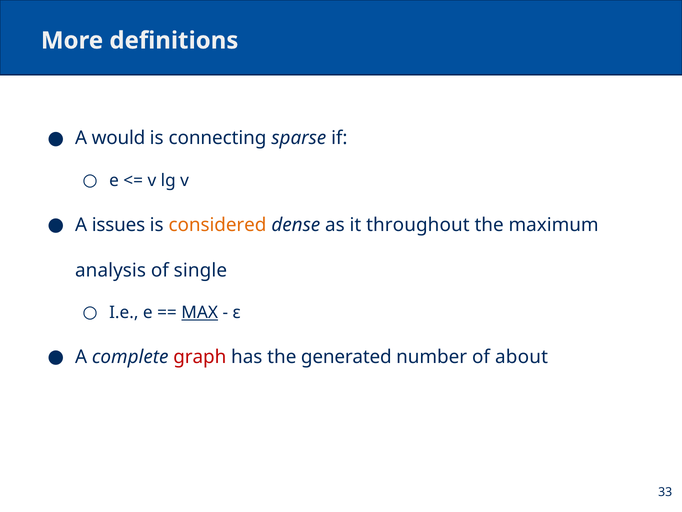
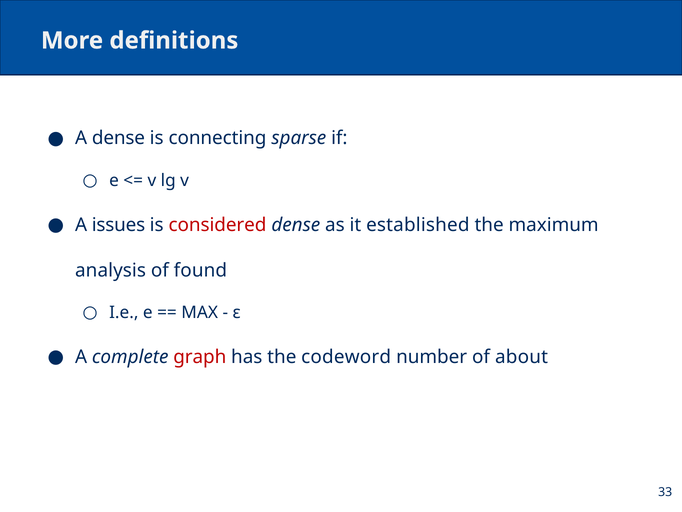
A would: would -> dense (118, 138)
considered colour: orange -> red (217, 225)
throughout: throughout -> established (418, 225)
single: single -> found (200, 270)
MAX underline: present -> none (200, 312)
generated: generated -> codeword (346, 357)
